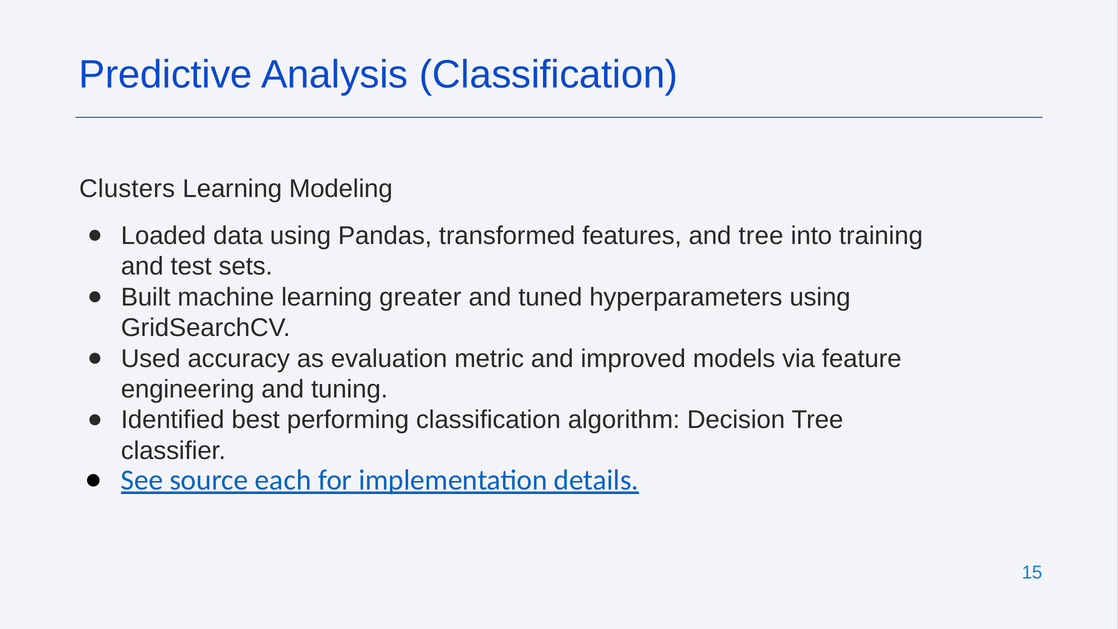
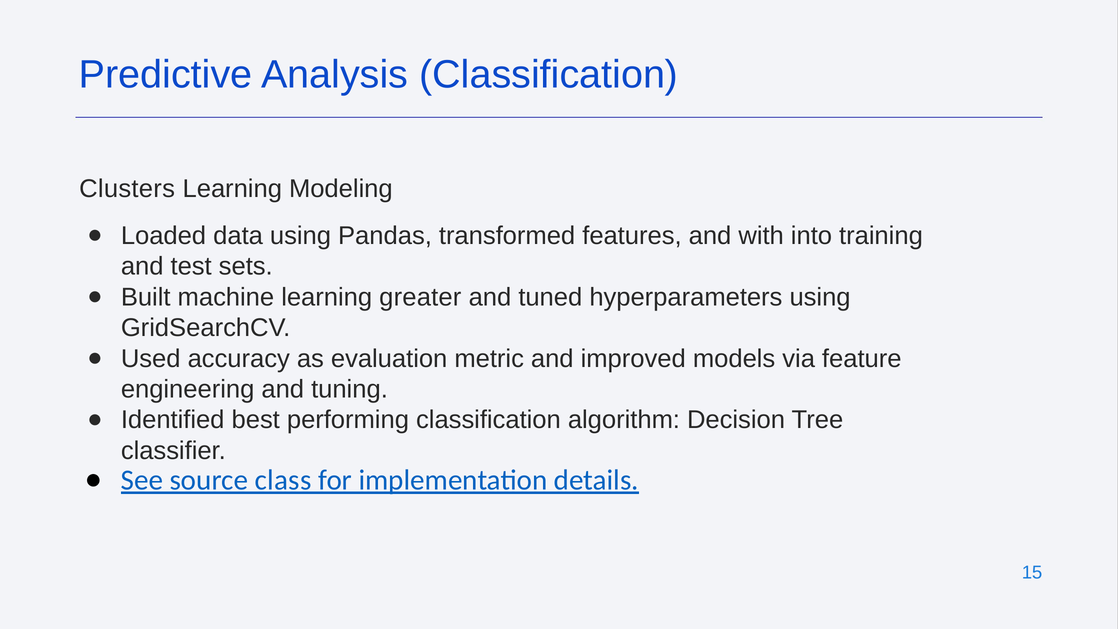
and tree: tree -> with (761, 236)
each: each -> class (283, 480)
